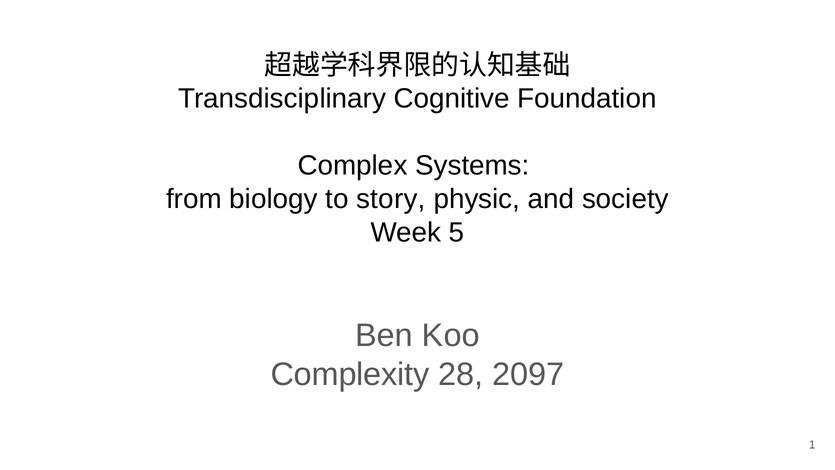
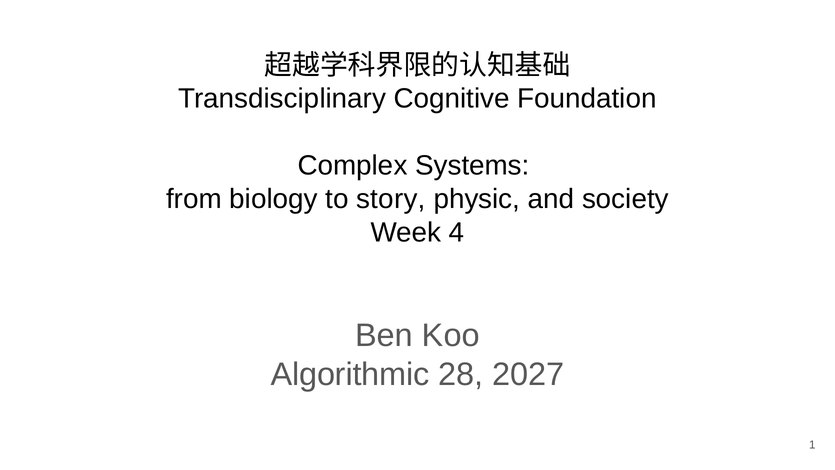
5: 5 -> 4 (457, 232)
Complexity: Complexity -> Algorithmic (350, 375)
2097: 2097 -> 2027 (528, 375)
